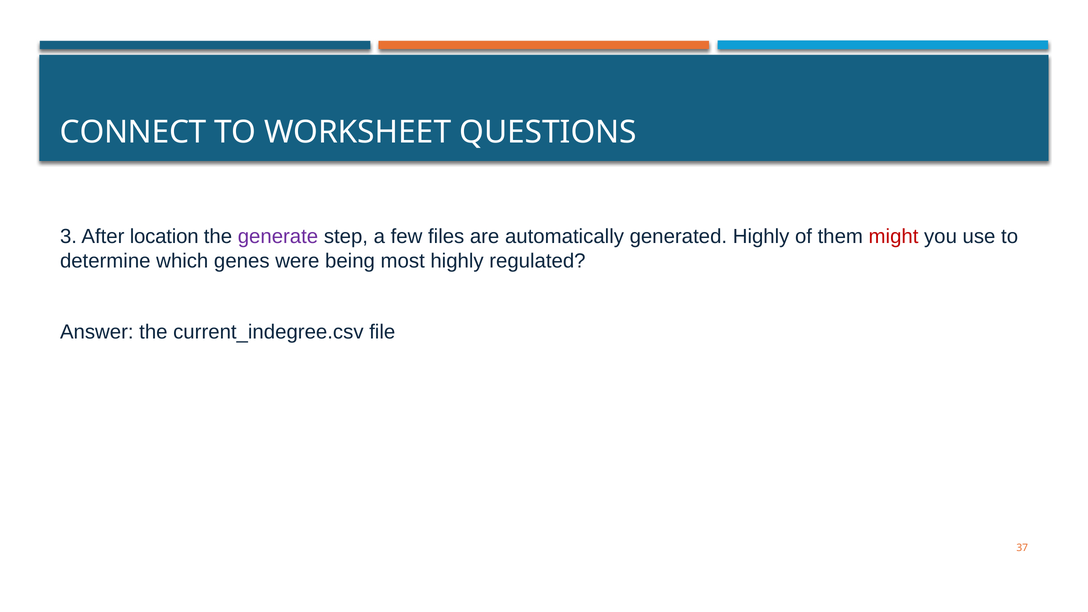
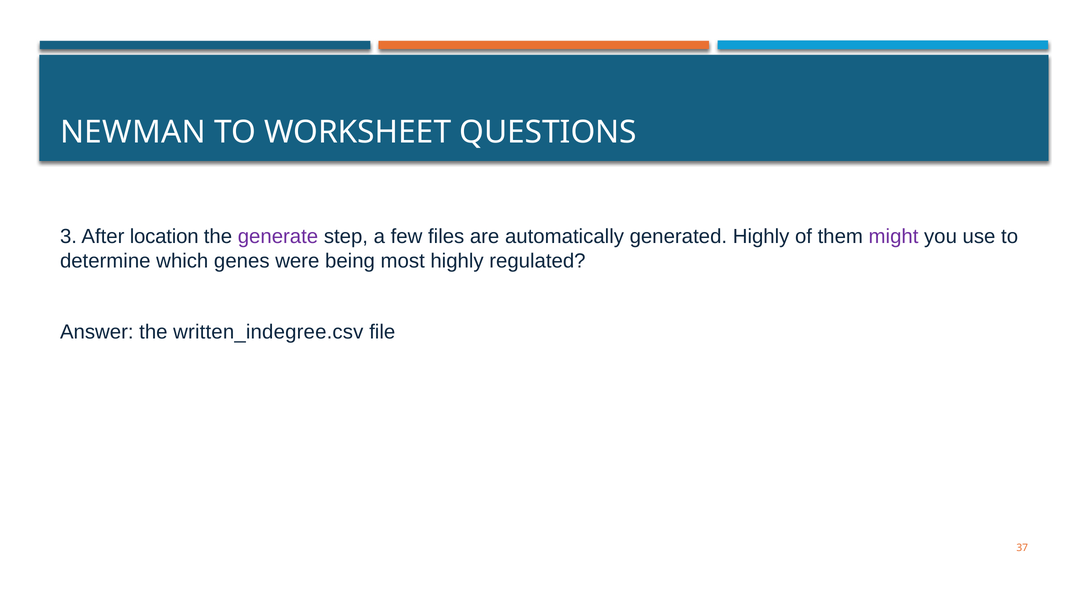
CONNECT: CONNECT -> NEWMAN (133, 132)
might colour: red -> purple (894, 237)
current_indegree.csv: current_indegree.csv -> written_indegree.csv (268, 332)
